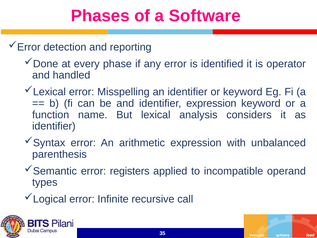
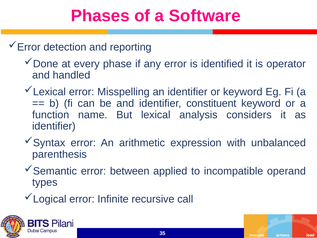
identifier expression: expression -> constituent (211, 103)
registers: registers -> between (130, 171)
